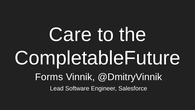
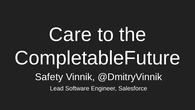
Forms: Forms -> Safety (49, 77)
